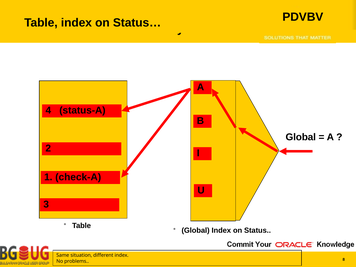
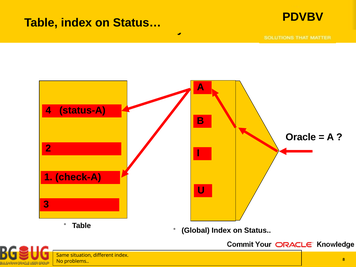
Global: Global -> Oracle (301, 137)
